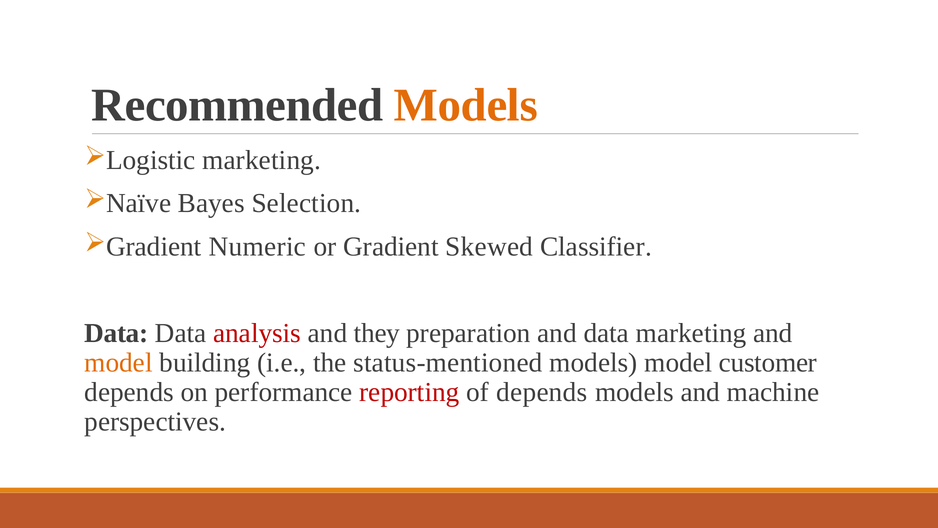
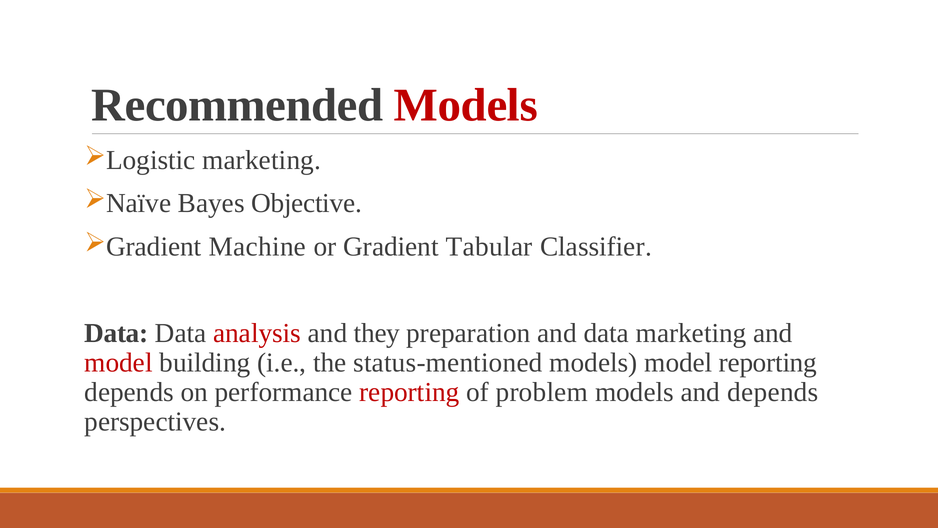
Models colour: orange -> red (466, 105)
Selection: Selection -> Objective (307, 203)
Numeric: Numeric -> Machine (257, 246)
Skewed: Skewed -> Tabular (489, 246)
model colour: orange -> red (119, 362)
model customer: customer -> reporting (768, 362)
of depends: depends -> problem (542, 392)
and machine: machine -> depends (773, 392)
